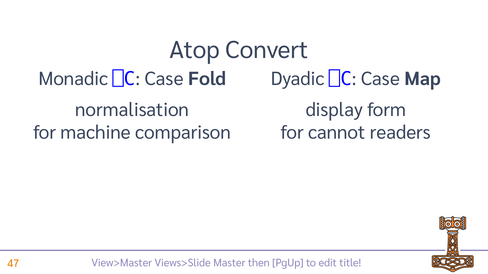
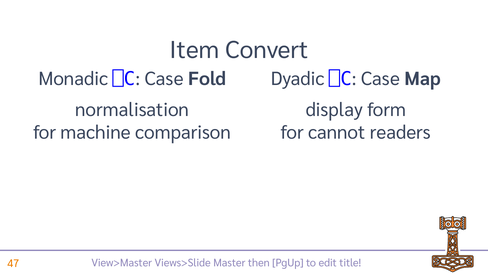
Atop: Atop -> Item (194, 50)
